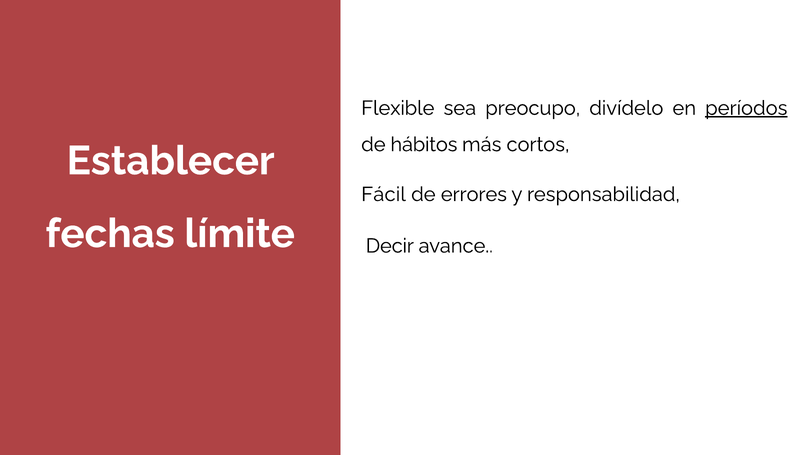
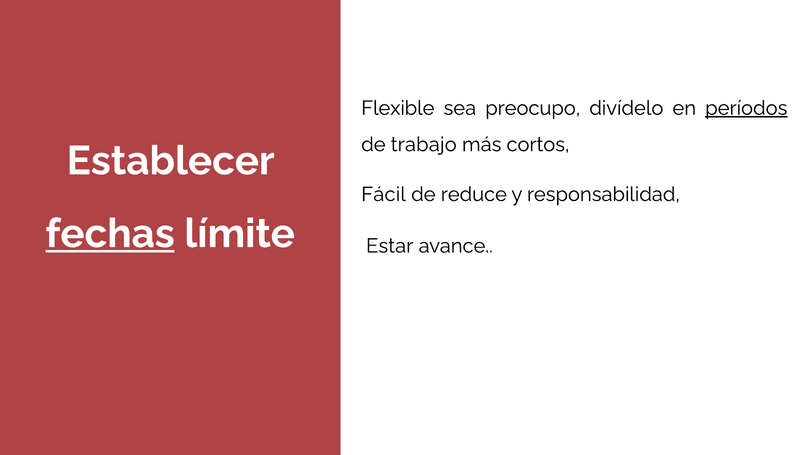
hábitos: hábitos -> trabajo (424, 145)
errores: errores -> reduce (474, 194)
fechas underline: none -> present (110, 234)
Decir: Decir -> Estar (390, 246)
